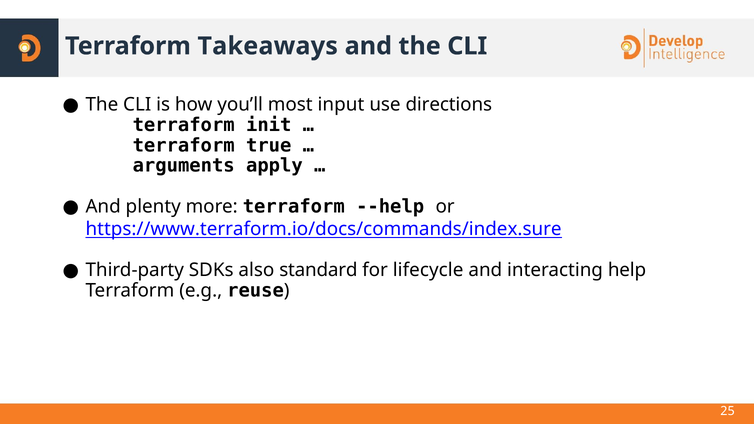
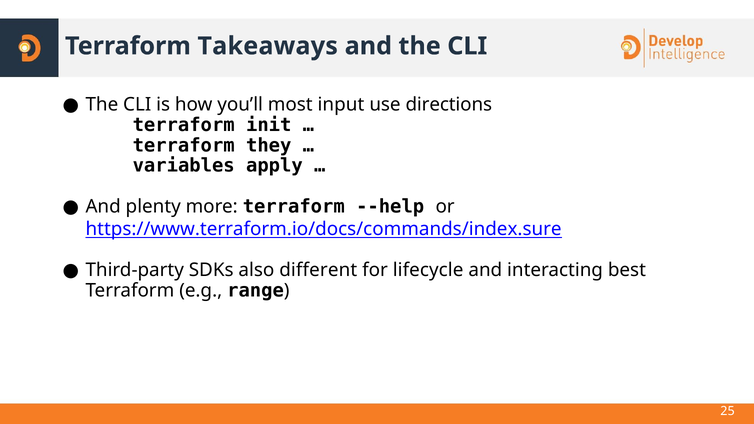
true: true -> they (269, 145)
arguments: arguments -> variables (184, 166)
standard: standard -> different (318, 270)
help: help -> best (627, 270)
reuse: reuse -> range (256, 291)
